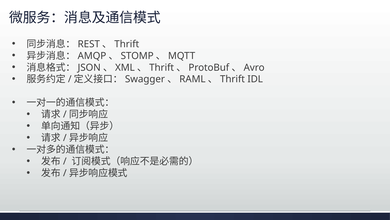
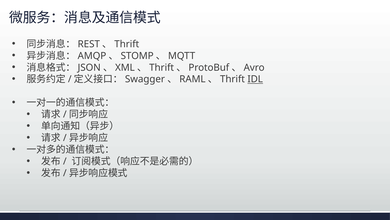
IDL underline: none -> present (255, 79)
